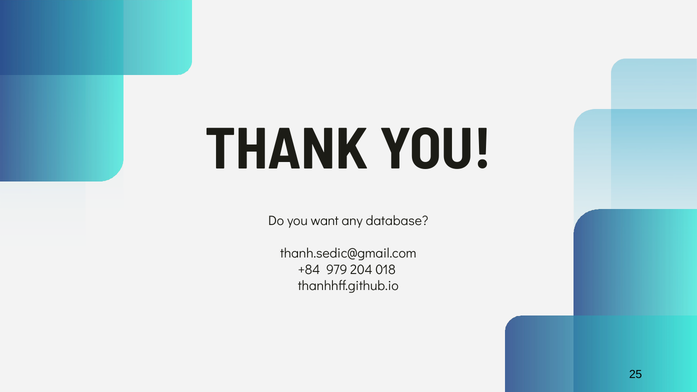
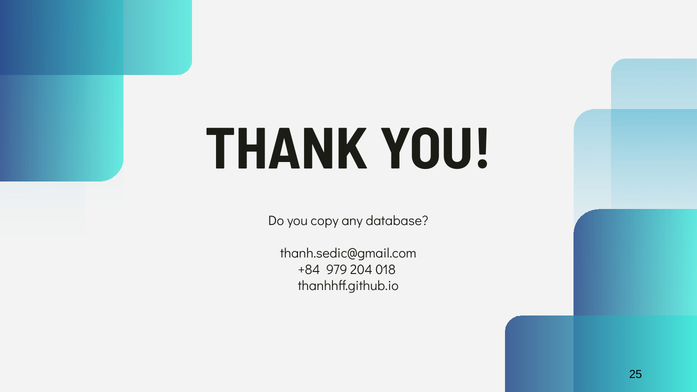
want: want -> copy (325, 221)
